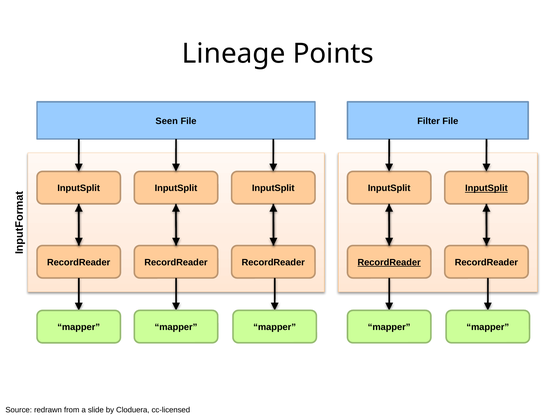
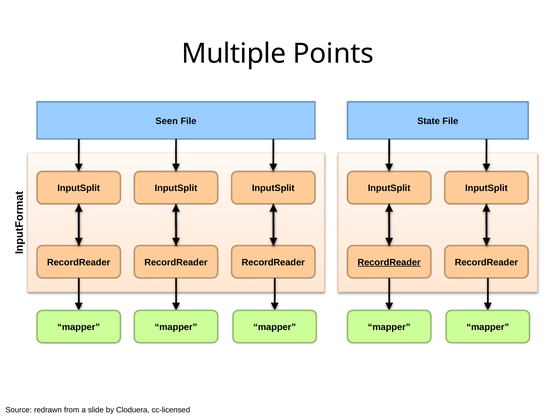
Lineage: Lineage -> Multiple (234, 54)
Filter: Filter -> State (429, 121)
InputSplit underline: present -> none (486, 188)
